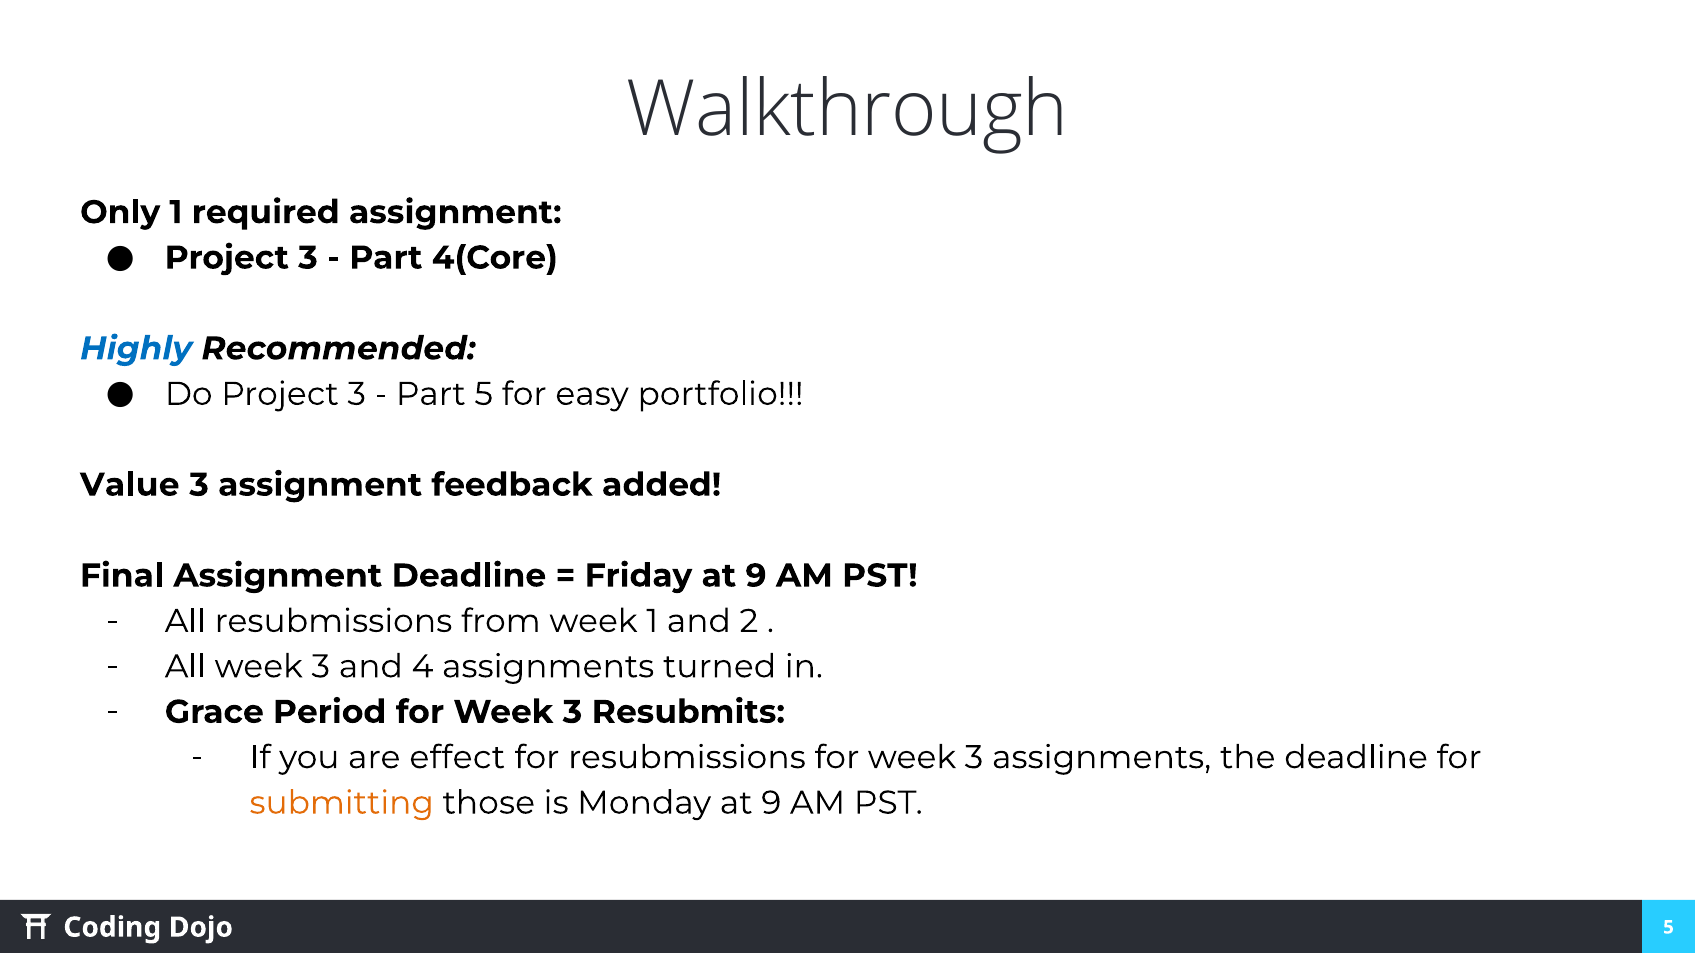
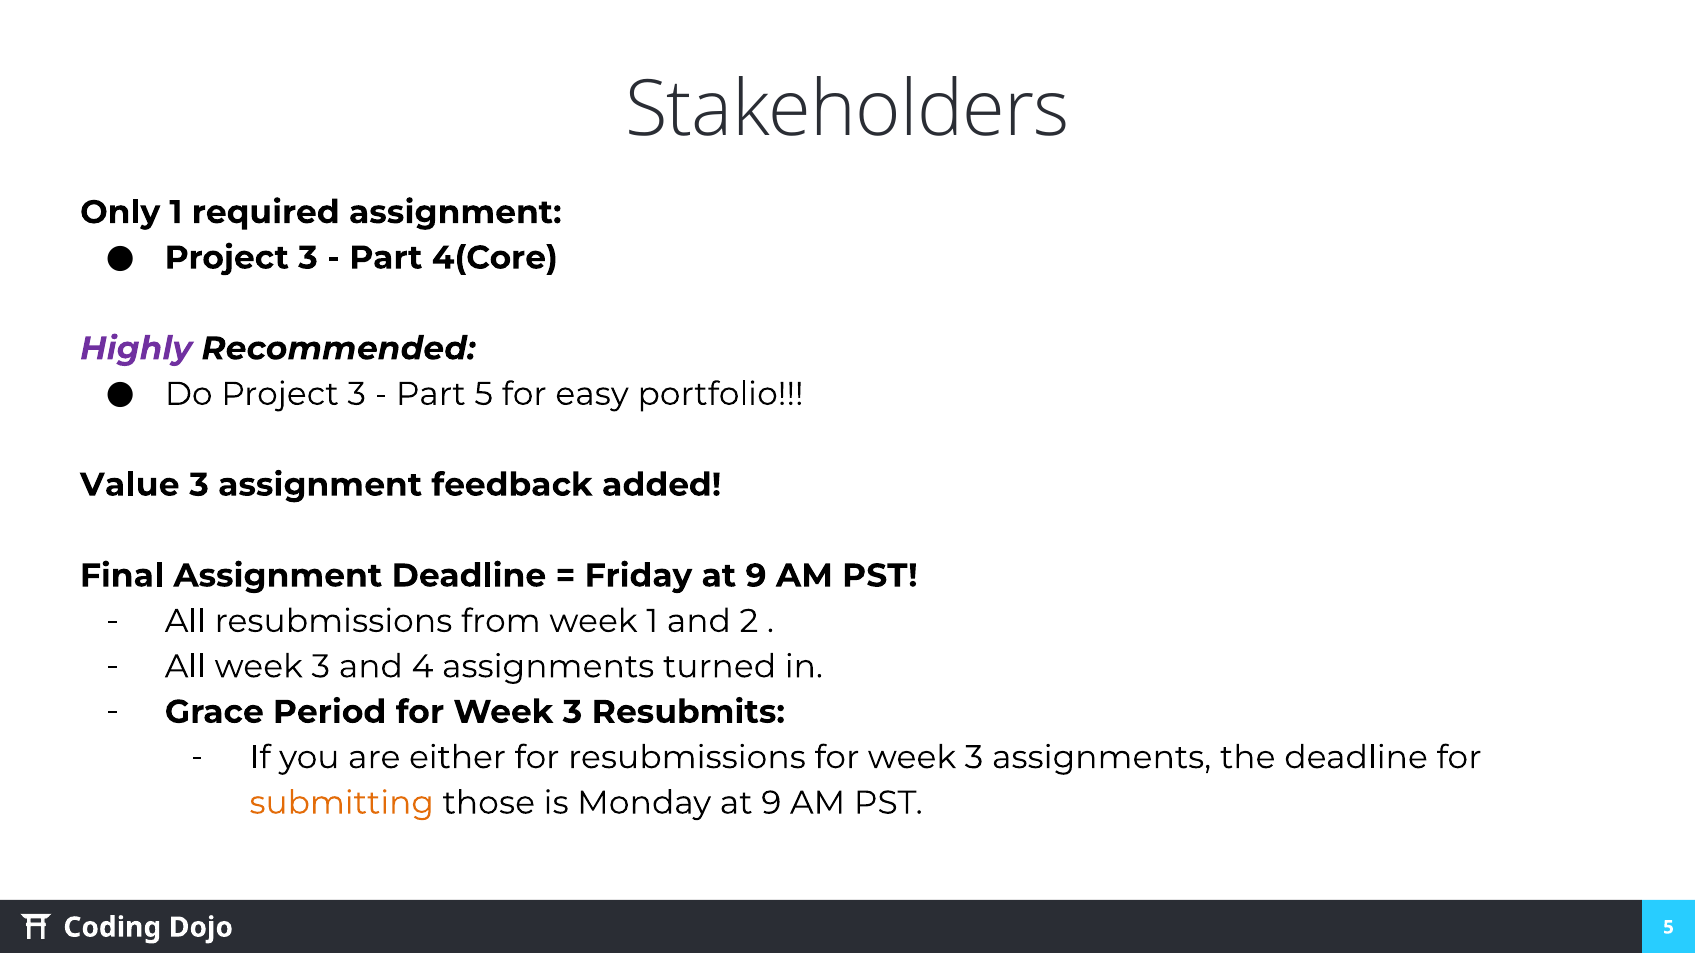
Walkthrough: Walkthrough -> Stakeholders (848, 110)
Highly colour: blue -> purple (136, 349)
effect: effect -> either (457, 758)
